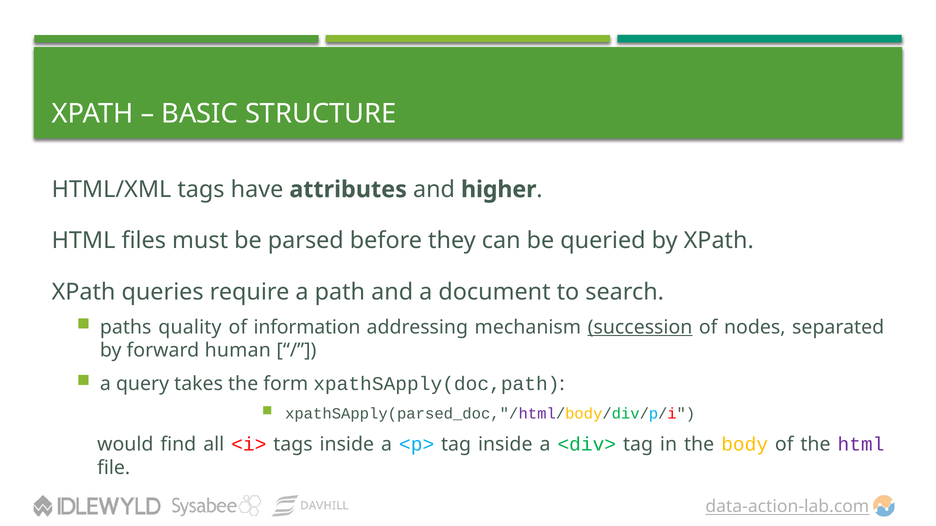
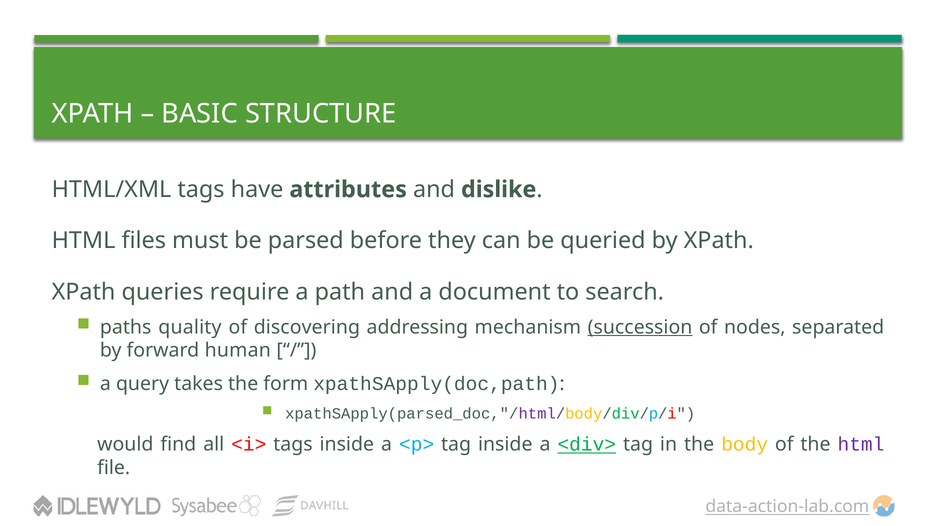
higher: higher -> dislike (499, 190)
information: information -> discovering (307, 327)
<div> underline: none -> present (587, 445)
